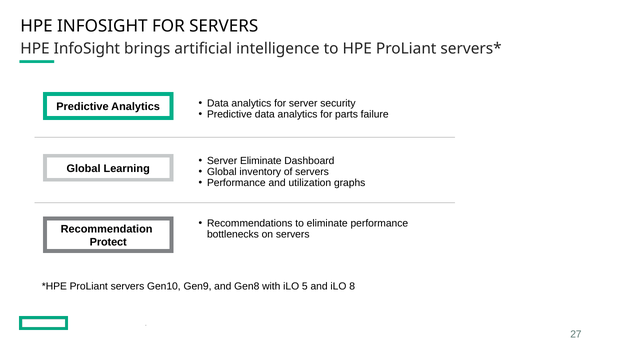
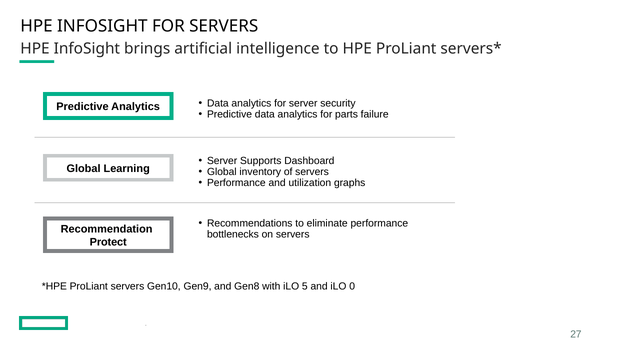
Server Eliminate: Eliminate -> Supports (261, 161)
8: 8 -> 0 (352, 286)
